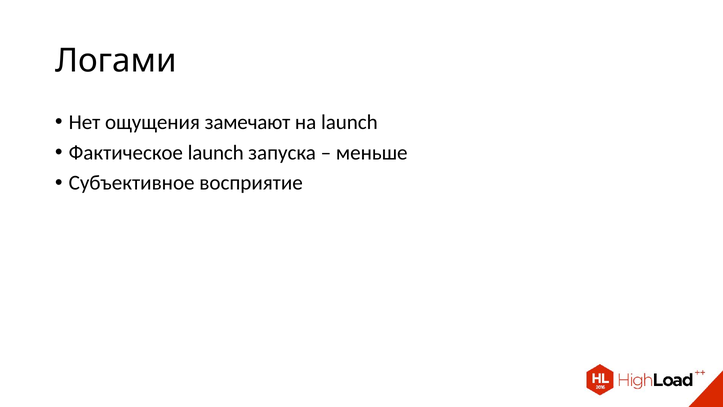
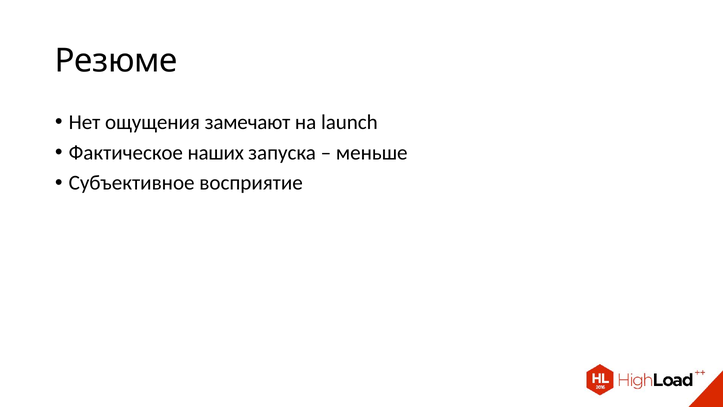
Логами: Логами -> Резюме (116, 61)
Фактическое launch: launch -> наших (216, 153)
